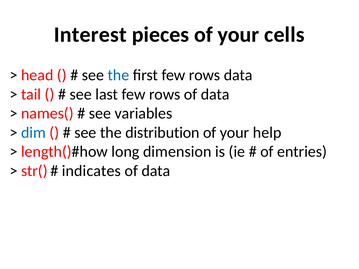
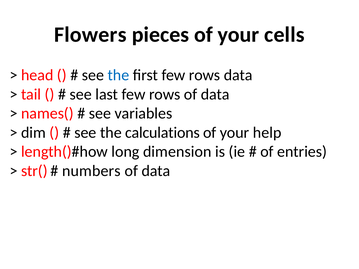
Interest: Interest -> Flowers (90, 35)
dim colour: blue -> black (33, 133)
distribution: distribution -> calculations (162, 133)
indicates: indicates -> numbers (91, 171)
